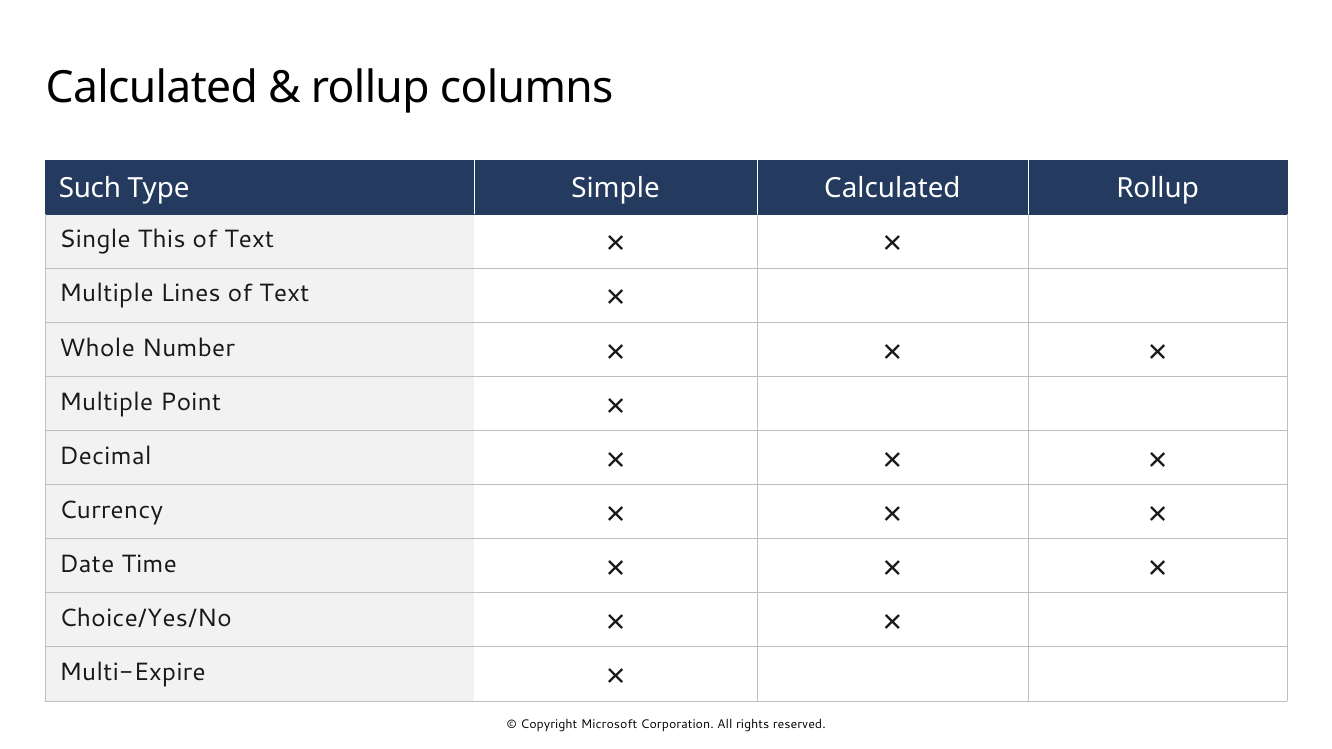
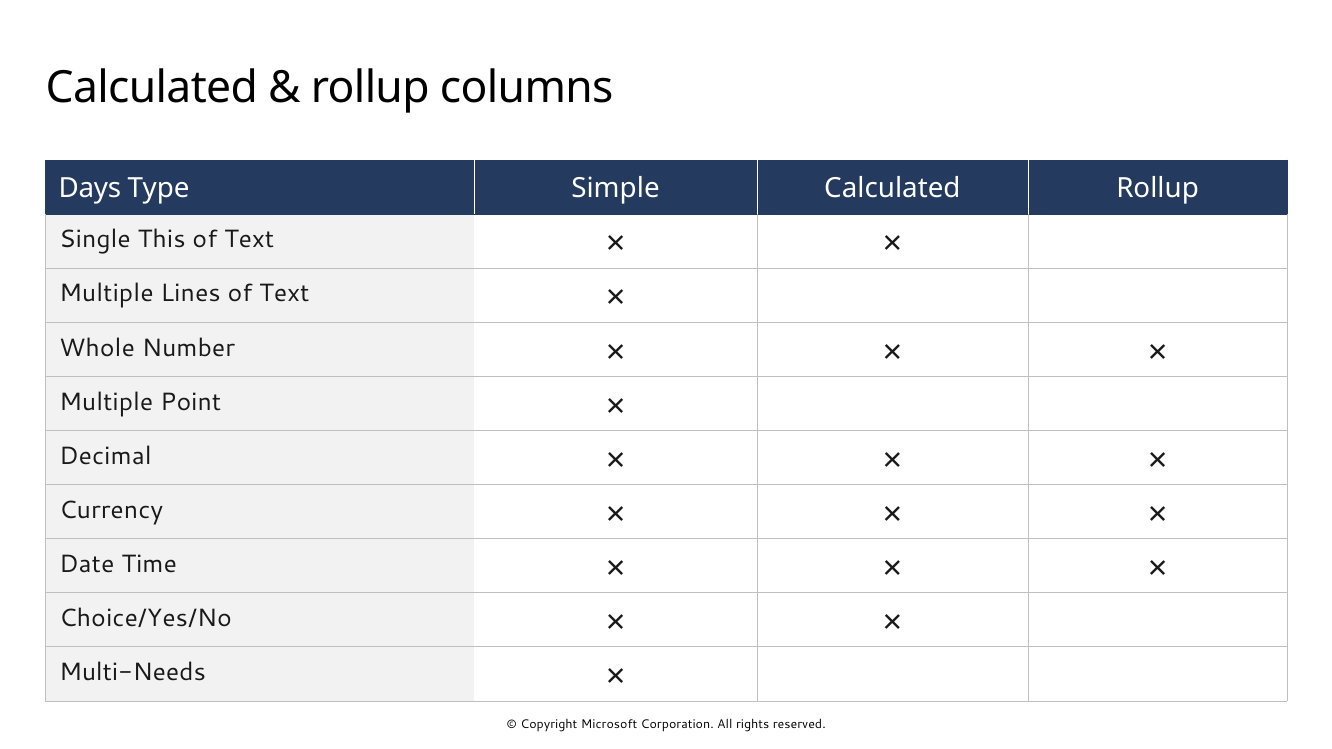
Such: Such -> Days (90, 189)
Multi-Expire: Multi-Expire -> Multi-Needs (133, 673)
